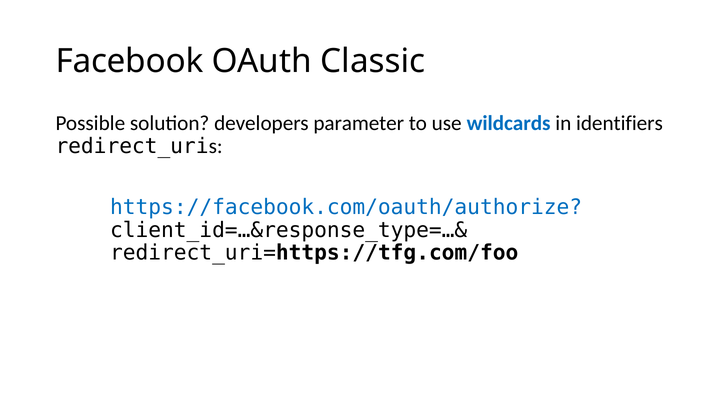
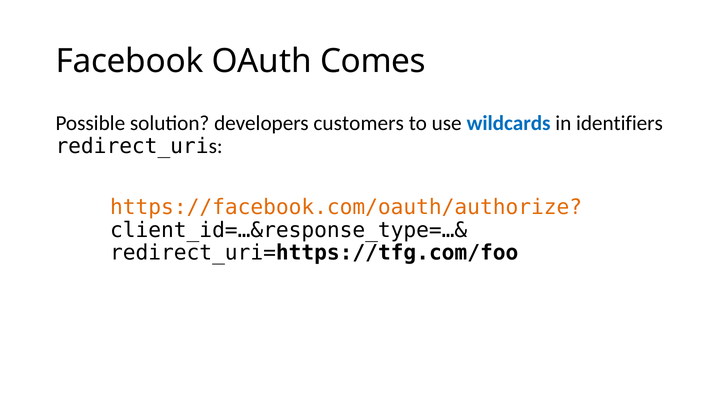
Classic: Classic -> Comes (373, 61)
parameter: parameter -> customers (359, 123)
https://facebook.com/oauth/authorize colour: blue -> orange (346, 207)
